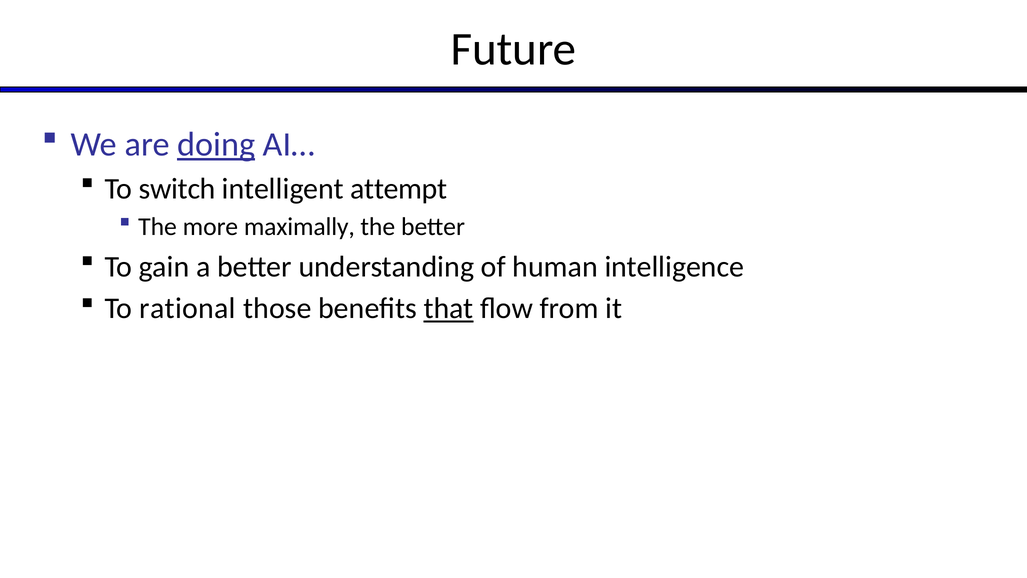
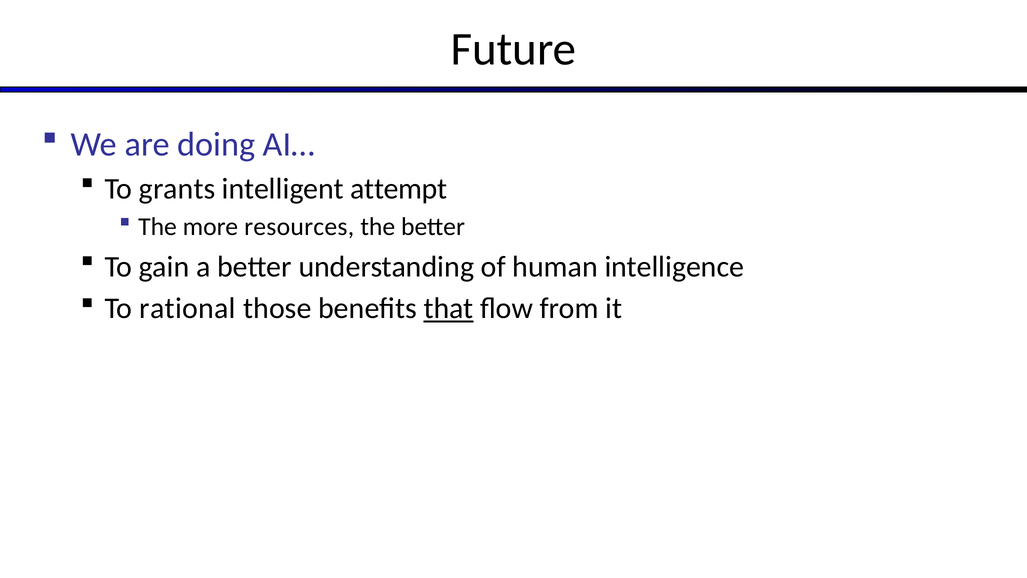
doing underline: present -> none (216, 144)
switch: switch -> grants (177, 189)
maximally: maximally -> resources (299, 227)
